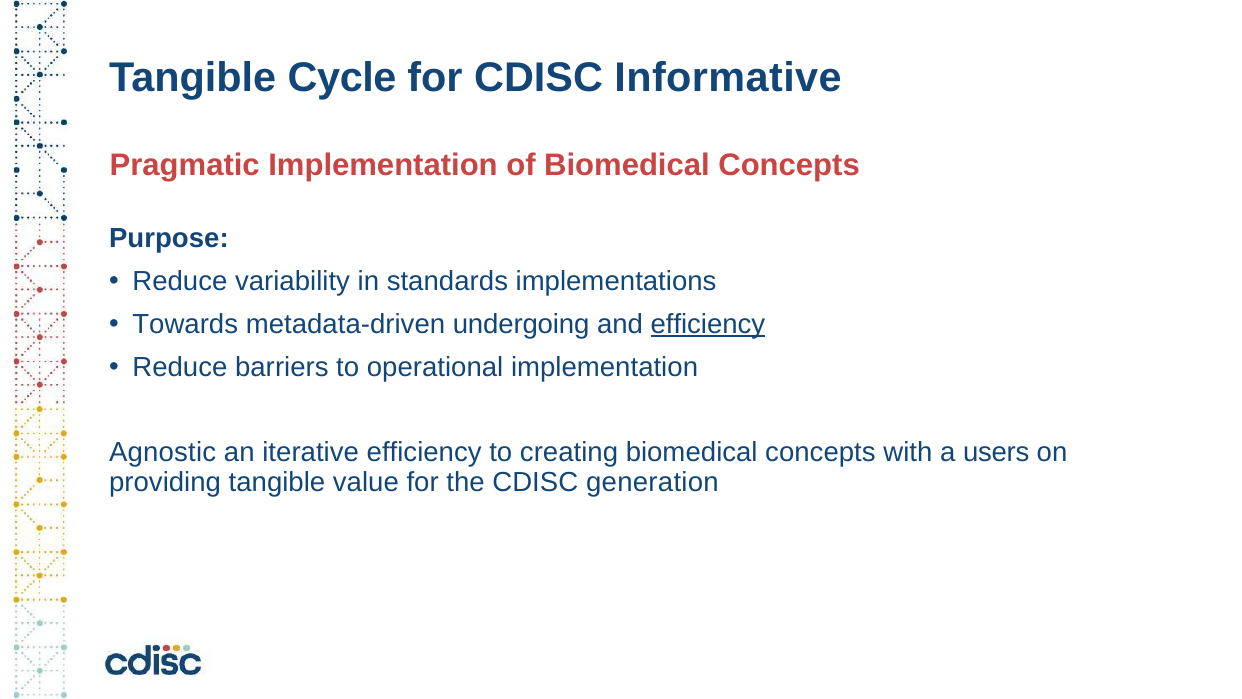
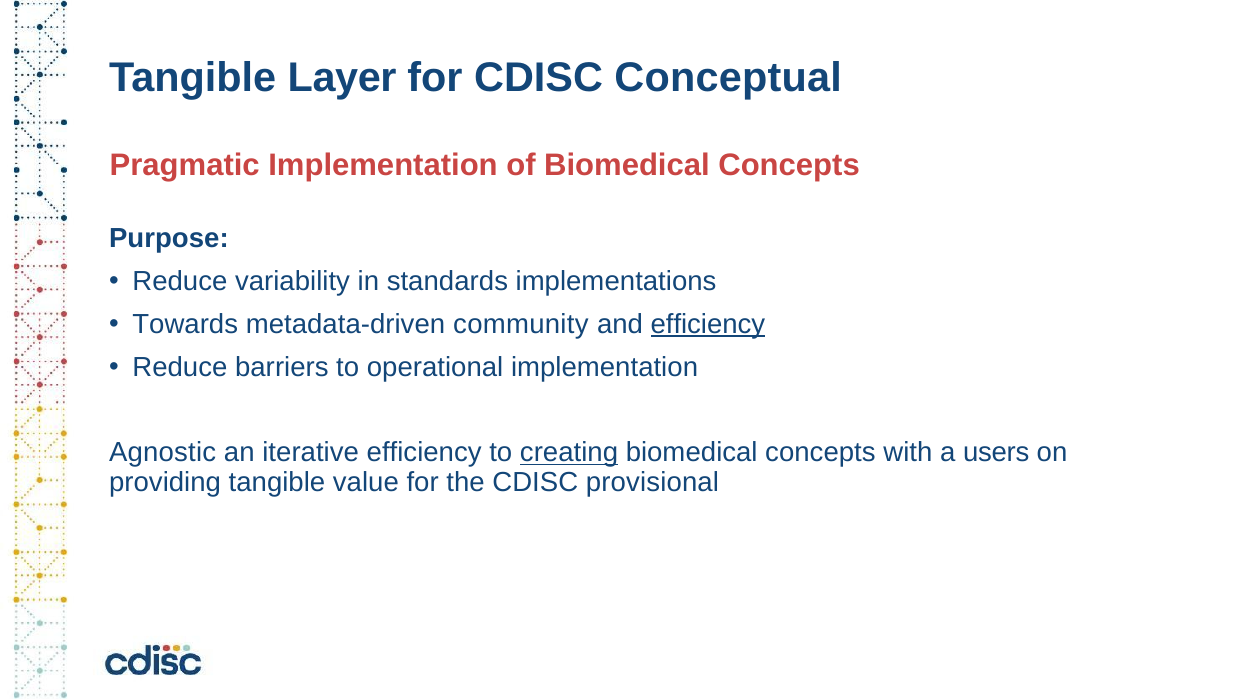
Cycle: Cycle -> Layer (342, 78)
Informative: Informative -> Conceptual (728, 78)
undergoing: undergoing -> community (521, 324)
creating underline: none -> present (569, 452)
generation: generation -> provisional (652, 482)
